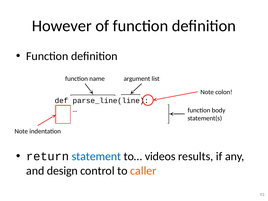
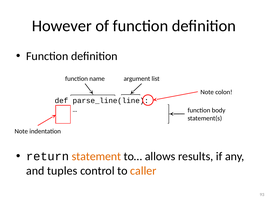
statement colour: blue -> orange (96, 156)
videos: videos -> allows (160, 156)
design: design -> tuples (62, 171)
